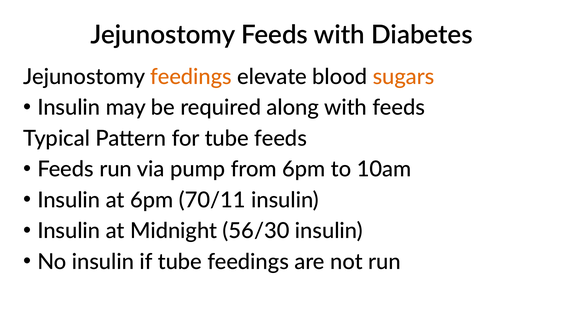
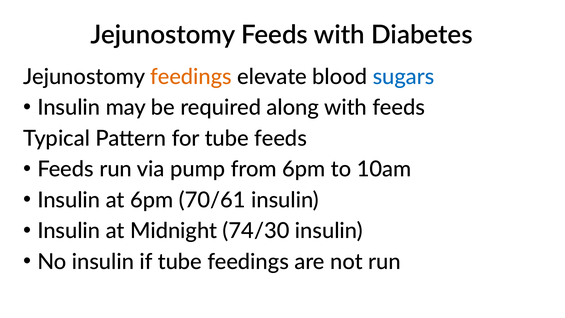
sugars colour: orange -> blue (404, 77)
70/11: 70/11 -> 70/61 (212, 200)
56/30: 56/30 -> 74/30 (256, 231)
